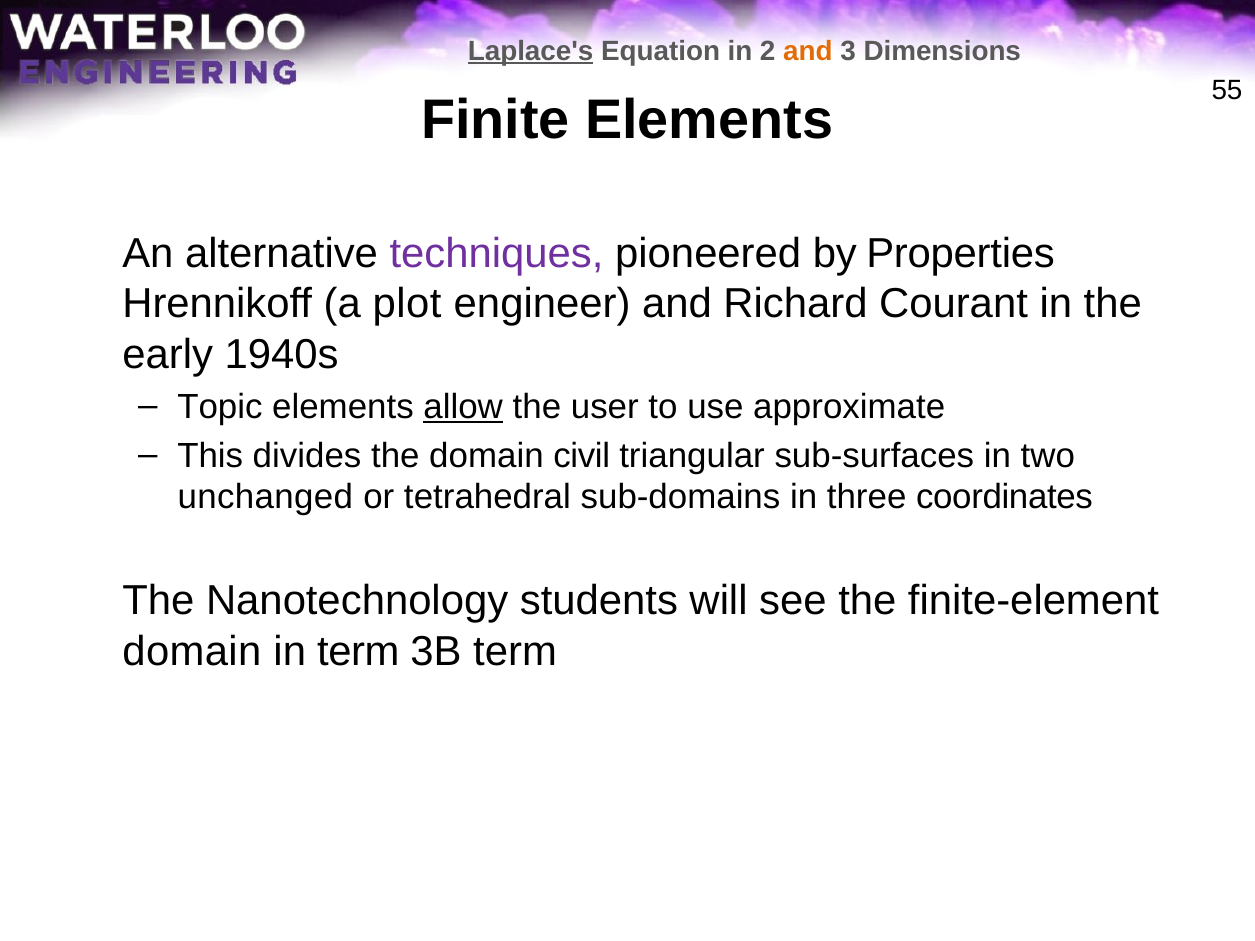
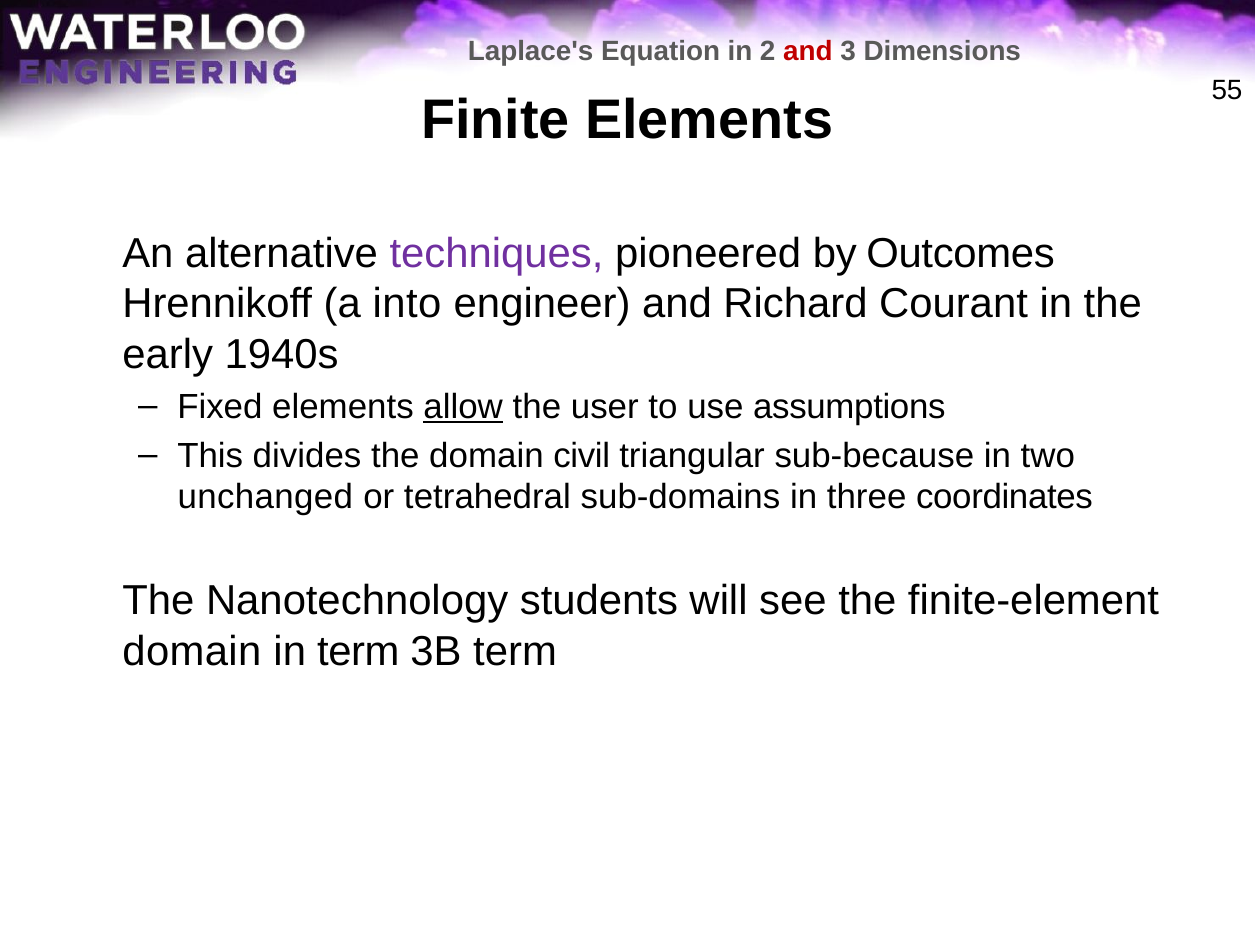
Laplace's underline: present -> none (531, 51)
and colour: orange -> red (808, 51)
Properties: Properties -> Outcomes (961, 254)
plot: plot -> into (407, 304)
Topic: Topic -> Fixed (220, 407)
approximate: approximate -> assumptions (849, 407)
sub-surfaces: sub-surfaces -> sub-because (874, 456)
